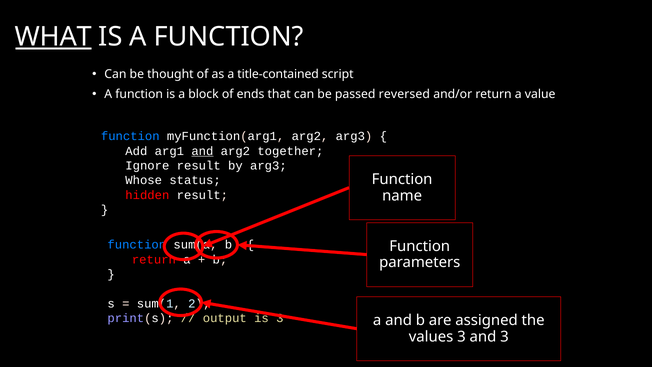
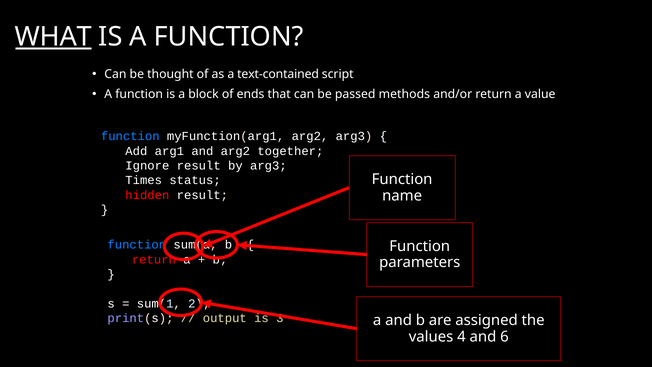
title-contained: title-contained -> text-contained (278, 74)
reversed: reversed -> methods (404, 94)
and underline: present -> none (202, 151)
Whose: Whose -> Times (144, 180)
values 3: 3 -> 4 (462, 336)
and 3: 3 -> 6 (504, 336)
